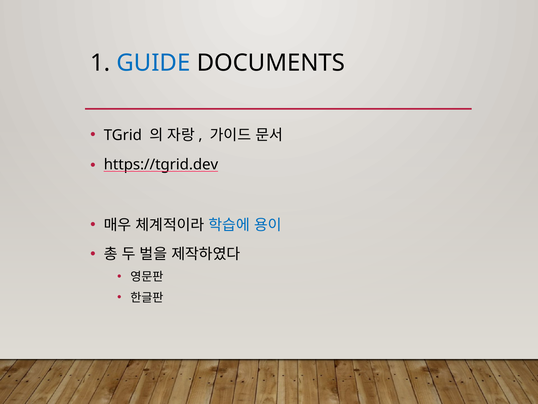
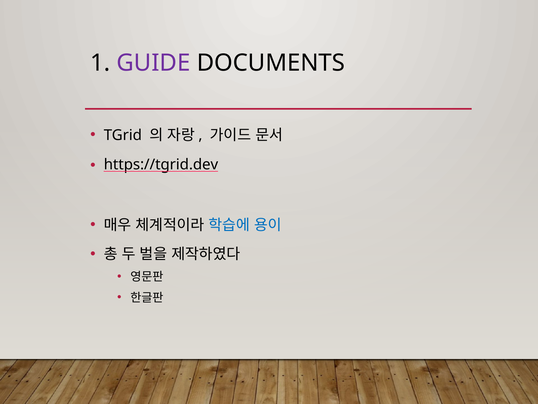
GUIDE colour: blue -> purple (153, 63)
